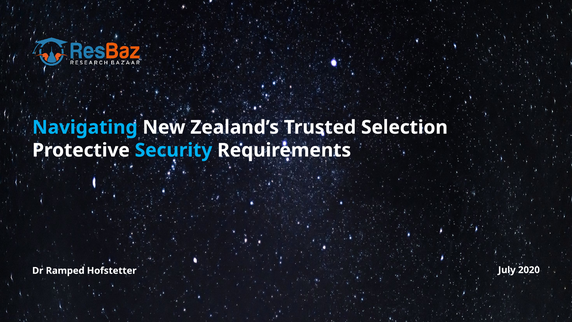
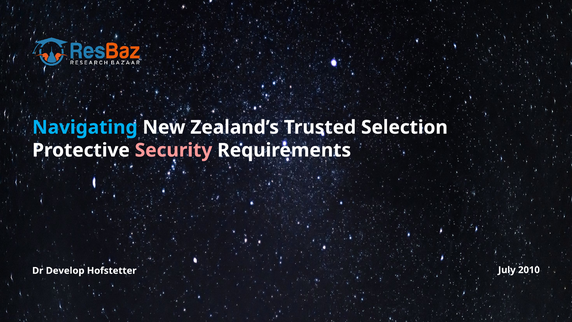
Security colour: light blue -> pink (173, 150)
2020: 2020 -> 2010 (529, 270)
Ramped: Ramped -> Develop (65, 270)
